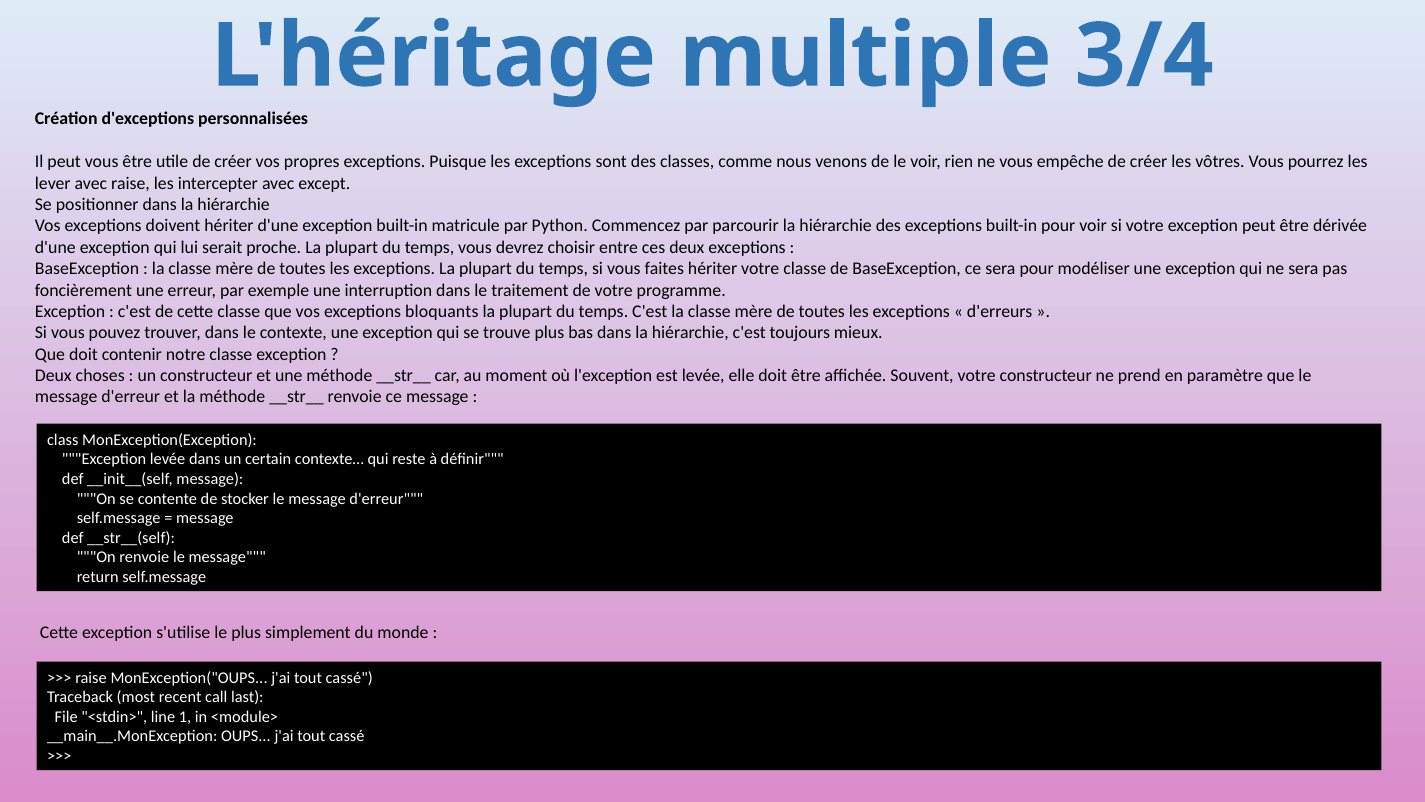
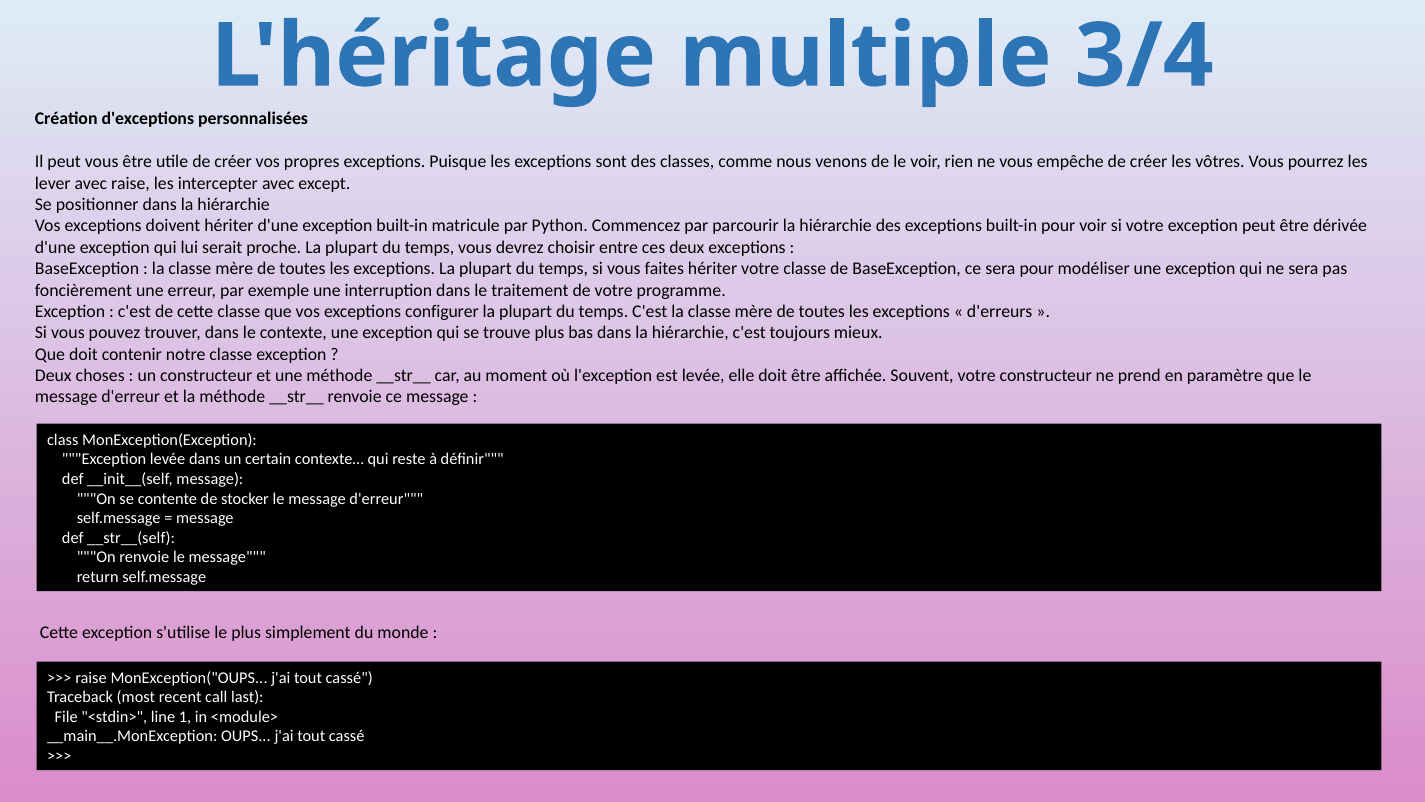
bloquants: bloquants -> configurer (442, 311)
